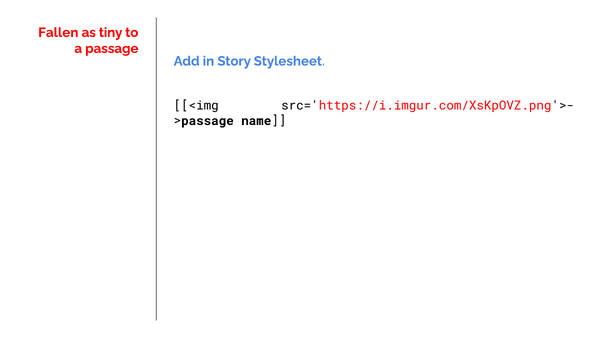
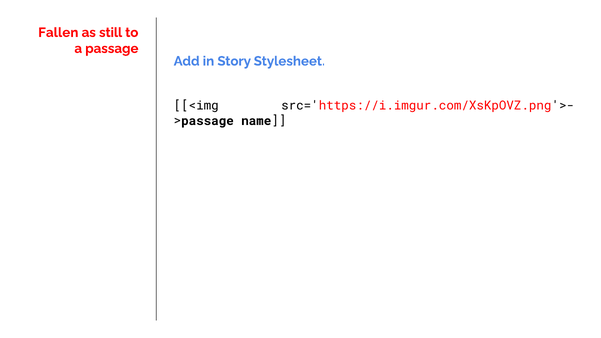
tiny: tiny -> still (111, 33)
